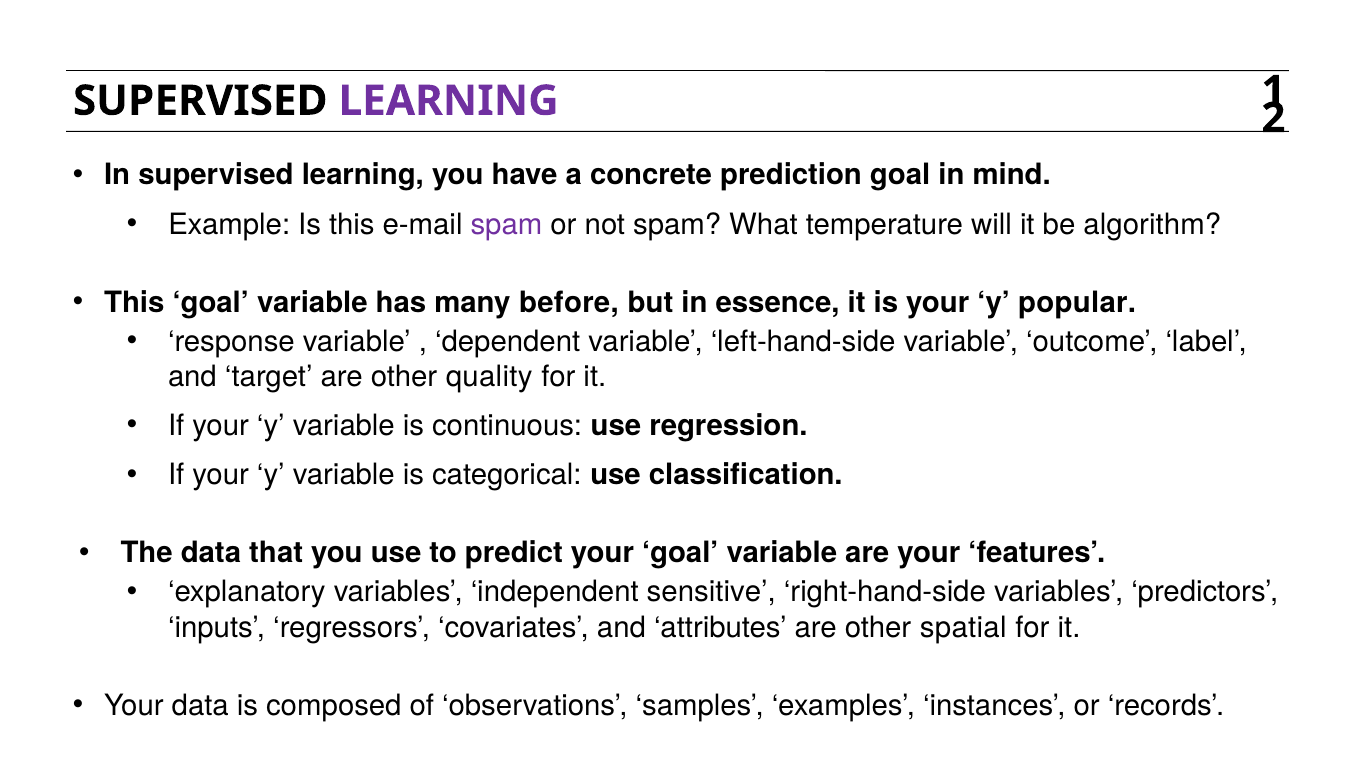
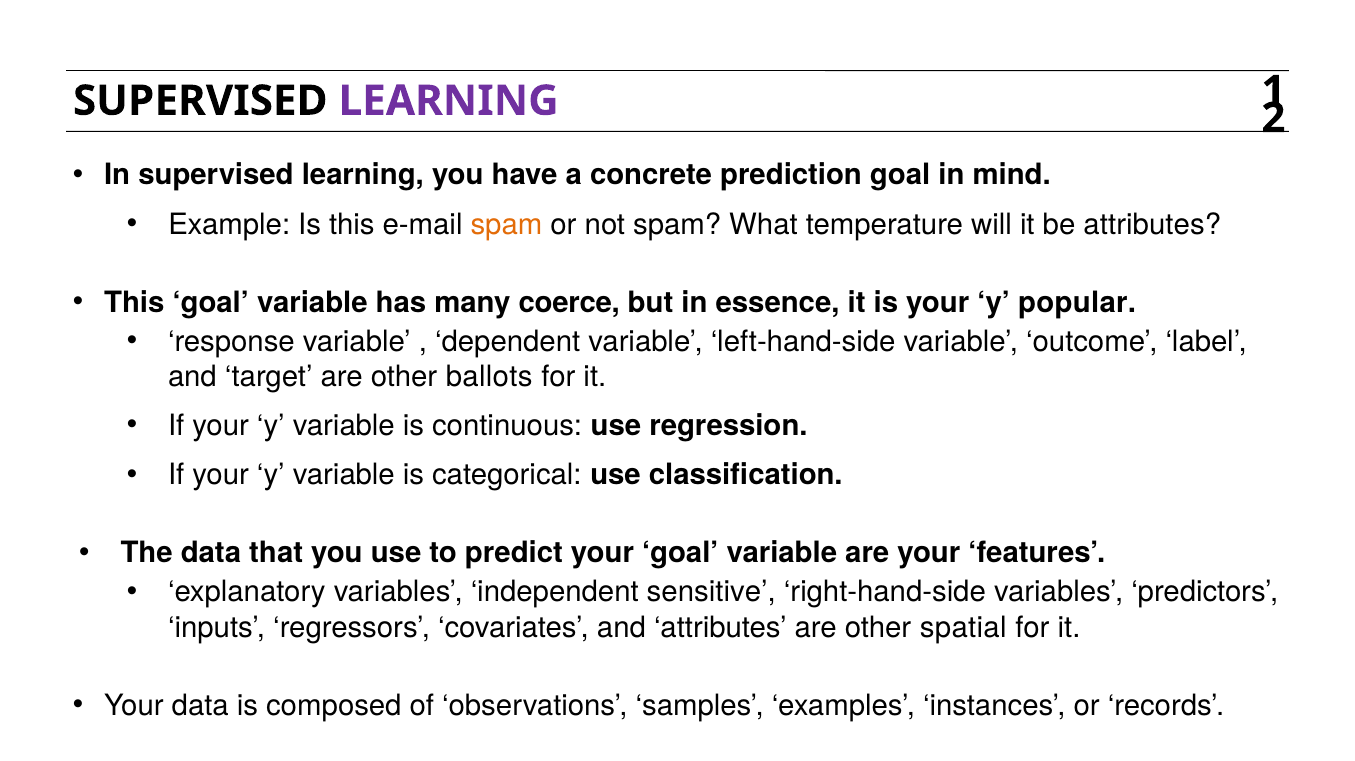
spam colour: purple -> orange (506, 224)
be algorithm: algorithm -> attributes (1152, 224)
before: before -> coerce (569, 302)
quality: quality -> ballots (489, 377)
